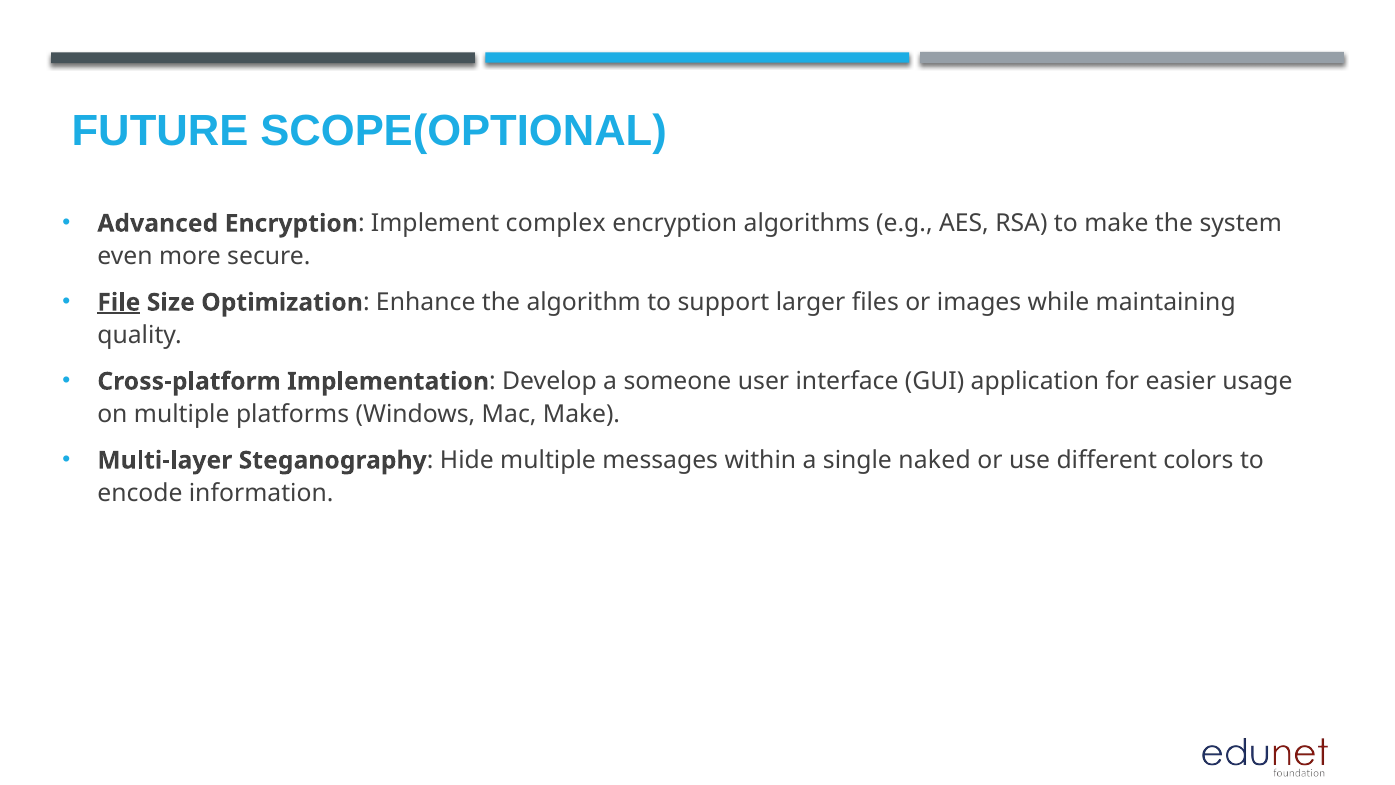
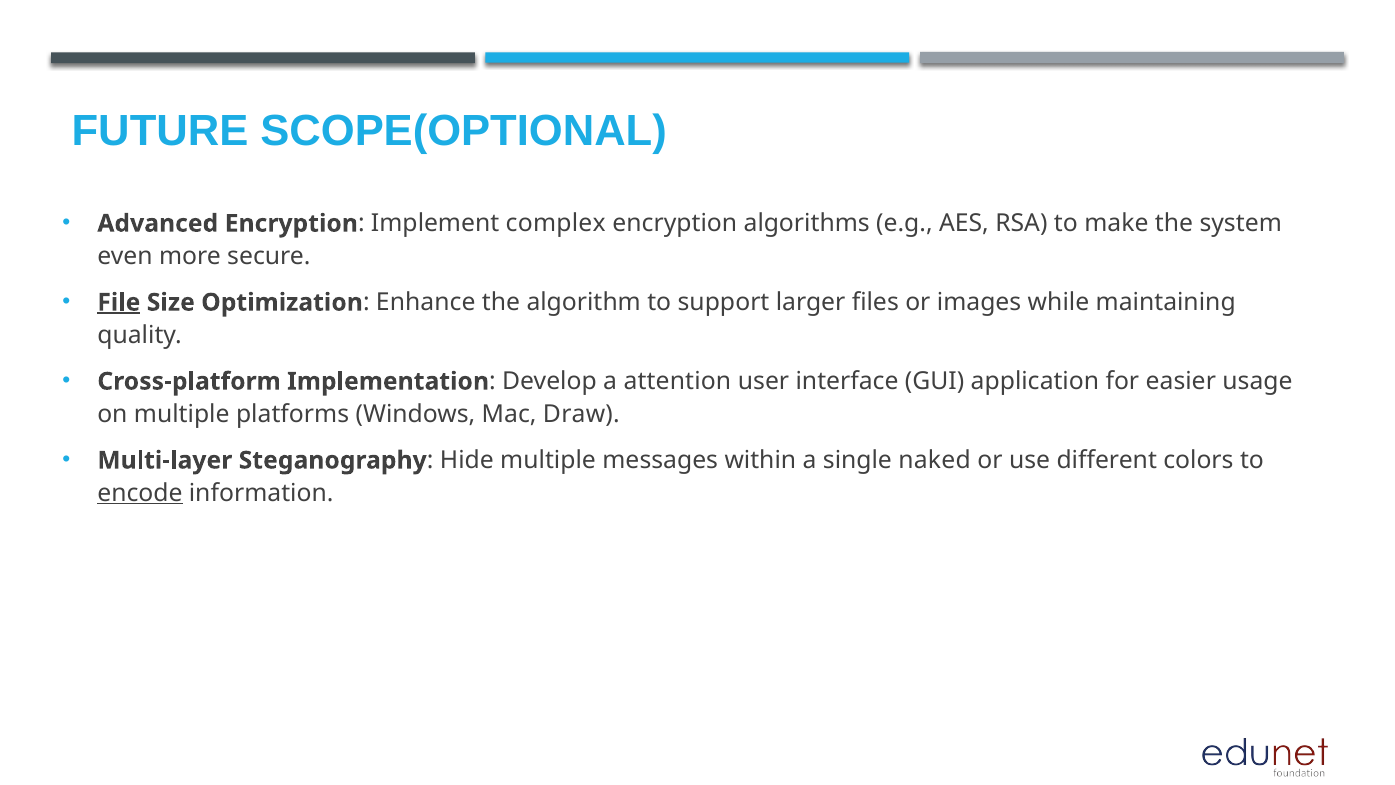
someone: someone -> attention (677, 381)
Mac Make: Make -> Draw (581, 414)
encode underline: none -> present (140, 493)
